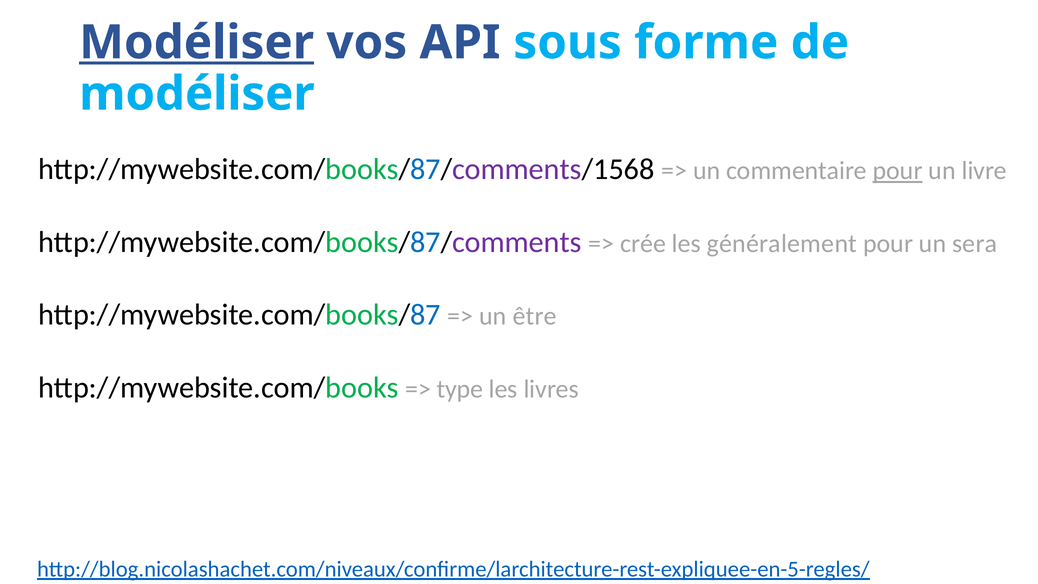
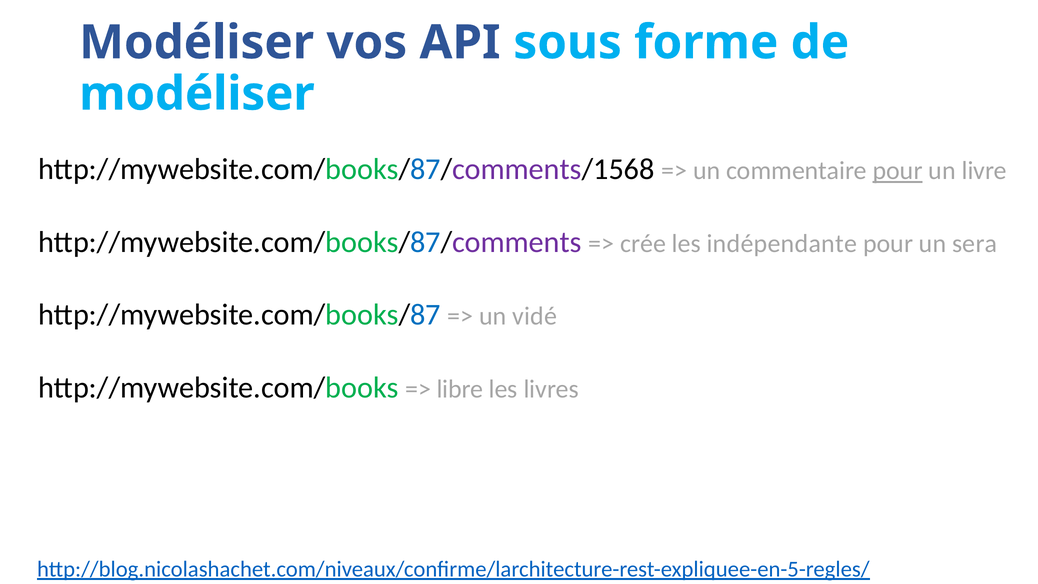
Modéliser underline: present -> none (197, 43)
généralement: généralement -> indépendante (782, 244)
être: être -> vidé (535, 316)
type: type -> libre (460, 389)
